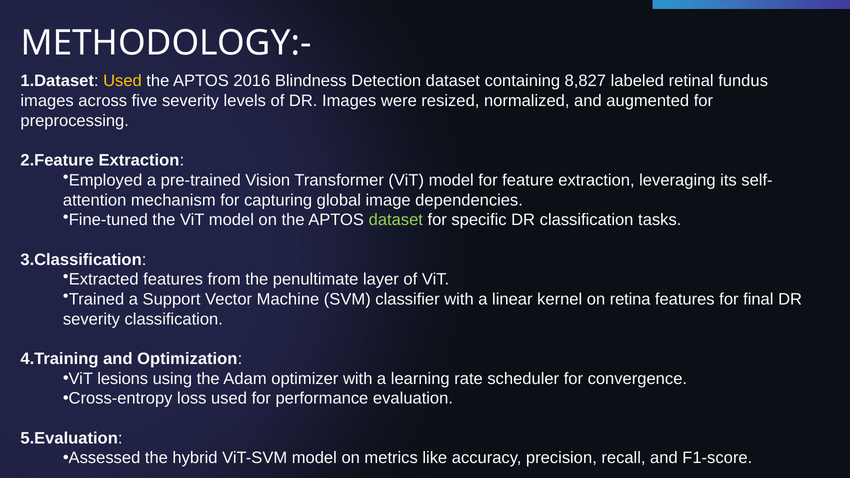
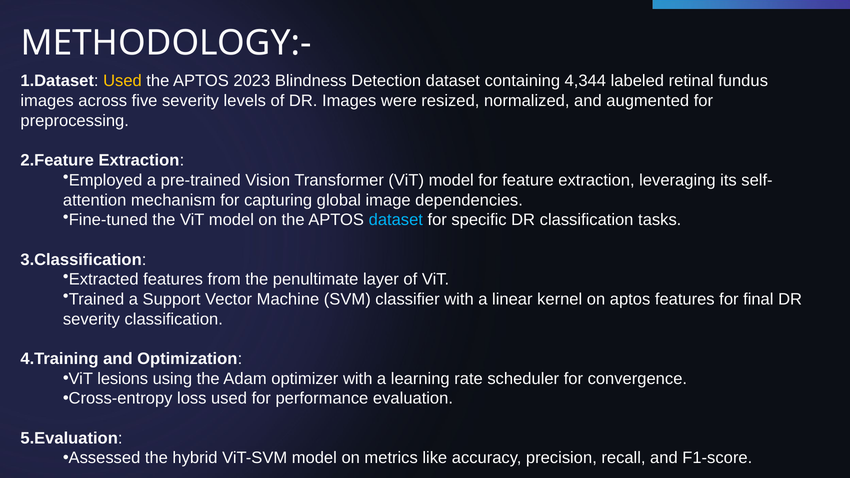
2016: 2016 -> 2023 (252, 81)
8,827: 8,827 -> 4,344 (585, 81)
dataset colour: light green -> light blue (396, 220)
on retina: retina -> aptos (630, 299)
